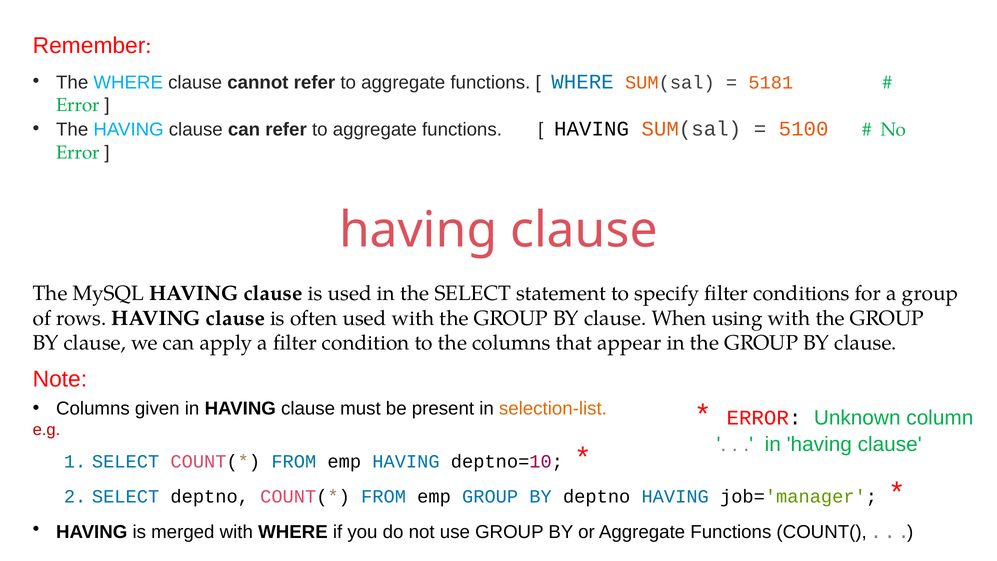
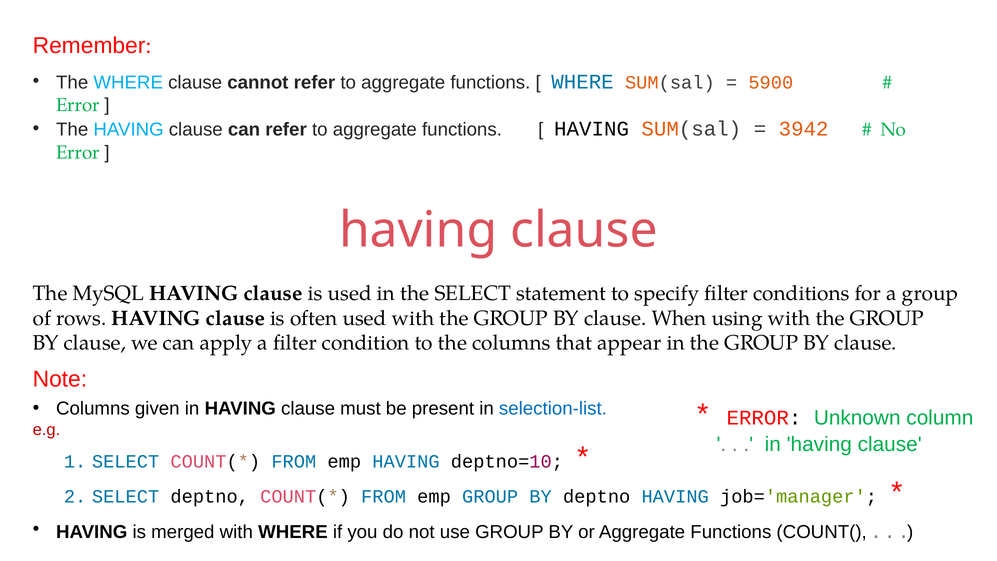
5181: 5181 -> 5900 (771, 82)
5100: 5100 -> 3942 (804, 129)
selection-list colour: orange -> blue (553, 409)
